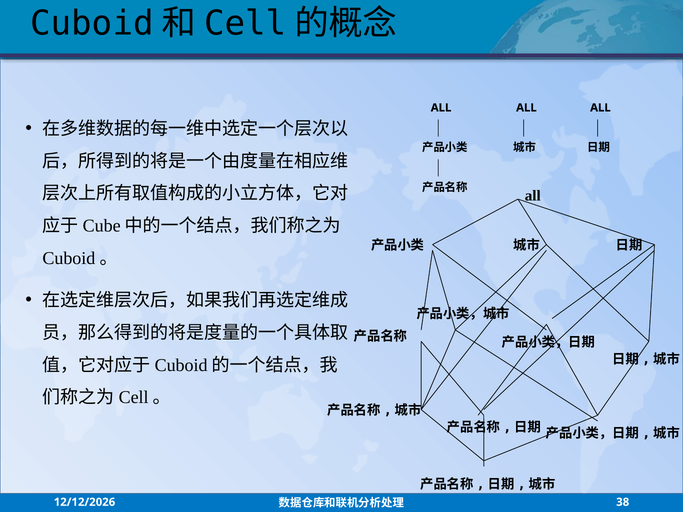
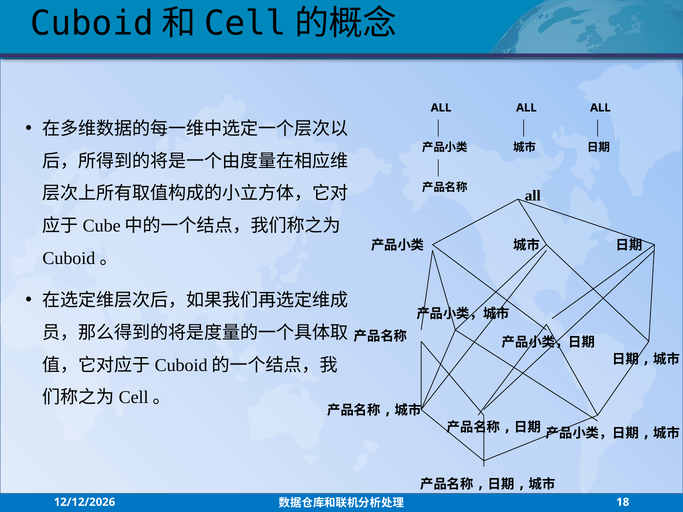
38: 38 -> 18 (623, 502)
